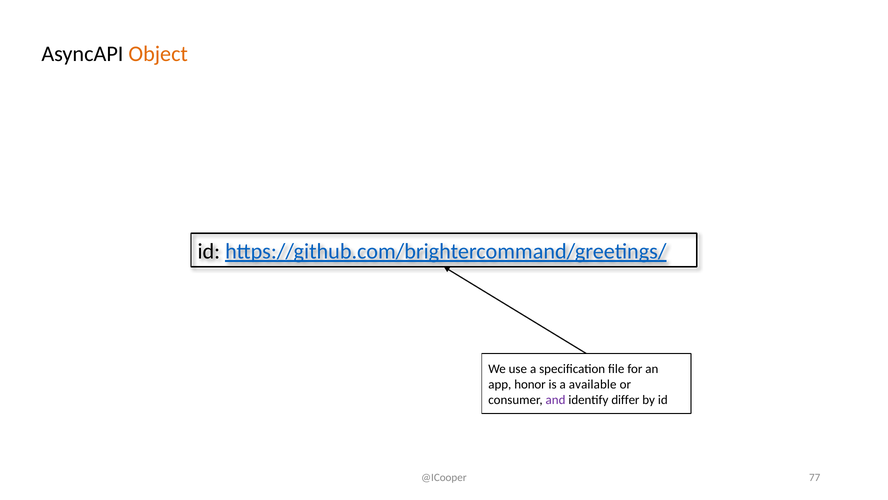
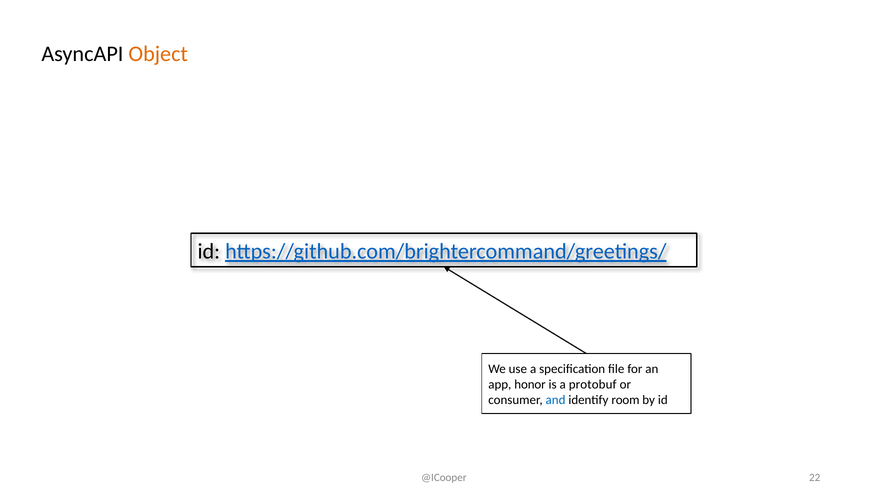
available: available -> protobuf (593, 384)
and colour: purple -> blue (555, 400)
differ: differ -> room (625, 400)
77: 77 -> 22 (815, 477)
